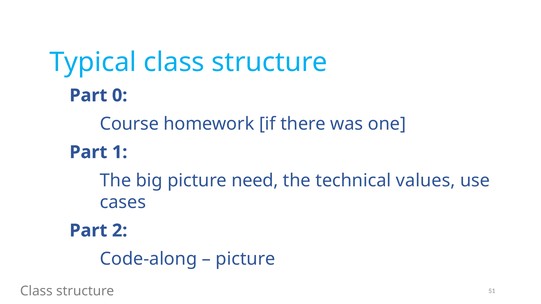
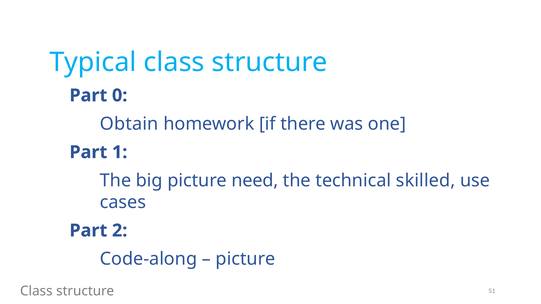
Course: Course -> Obtain (129, 124)
values: values -> skilled (426, 181)
